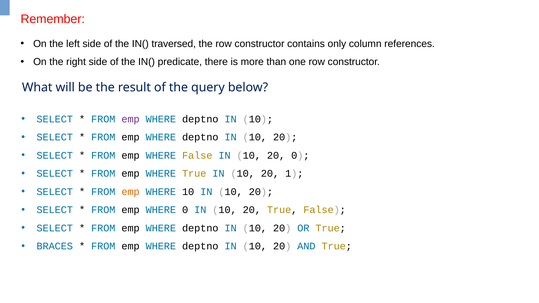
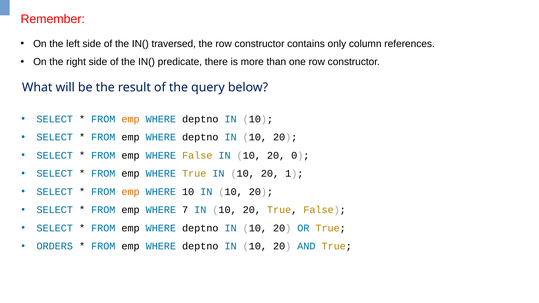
emp colour: purple -> orange (131, 119)
WHERE 0: 0 -> 7 (185, 210)
BRACES: BRACES -> ORDERS (55, 246)
